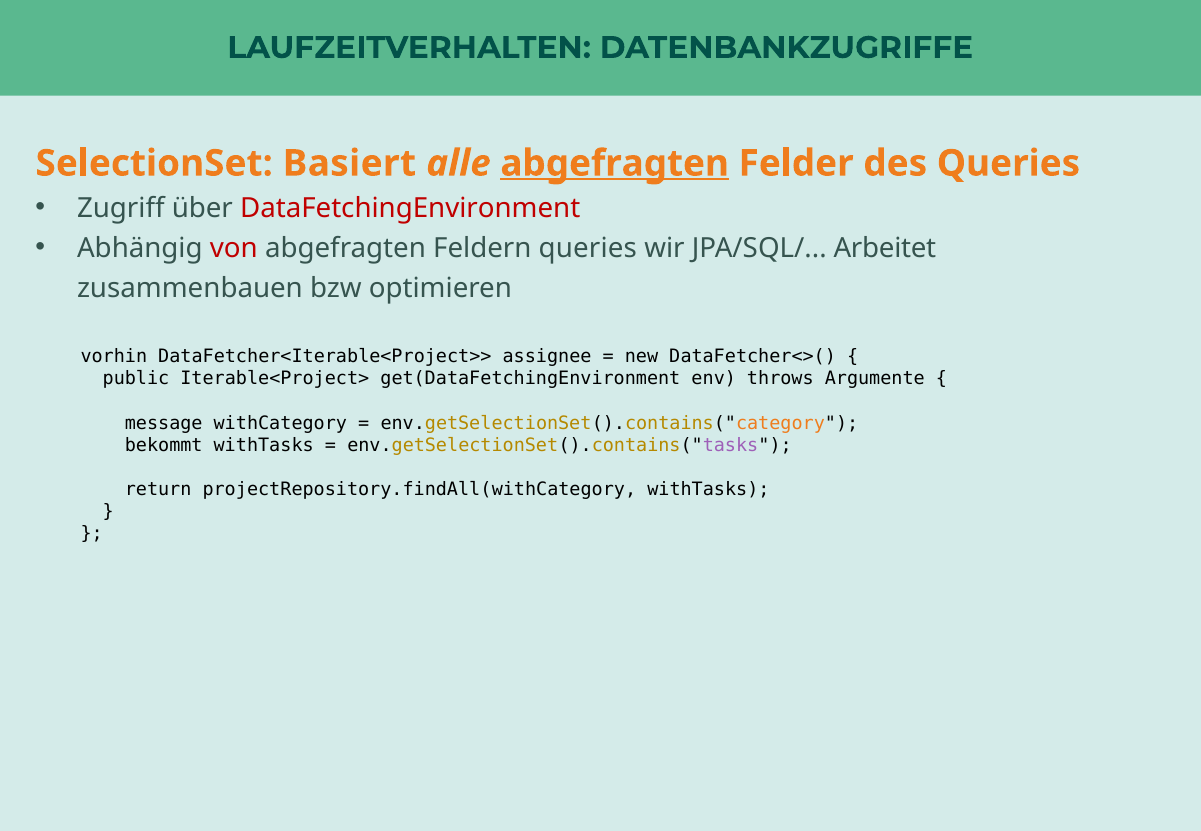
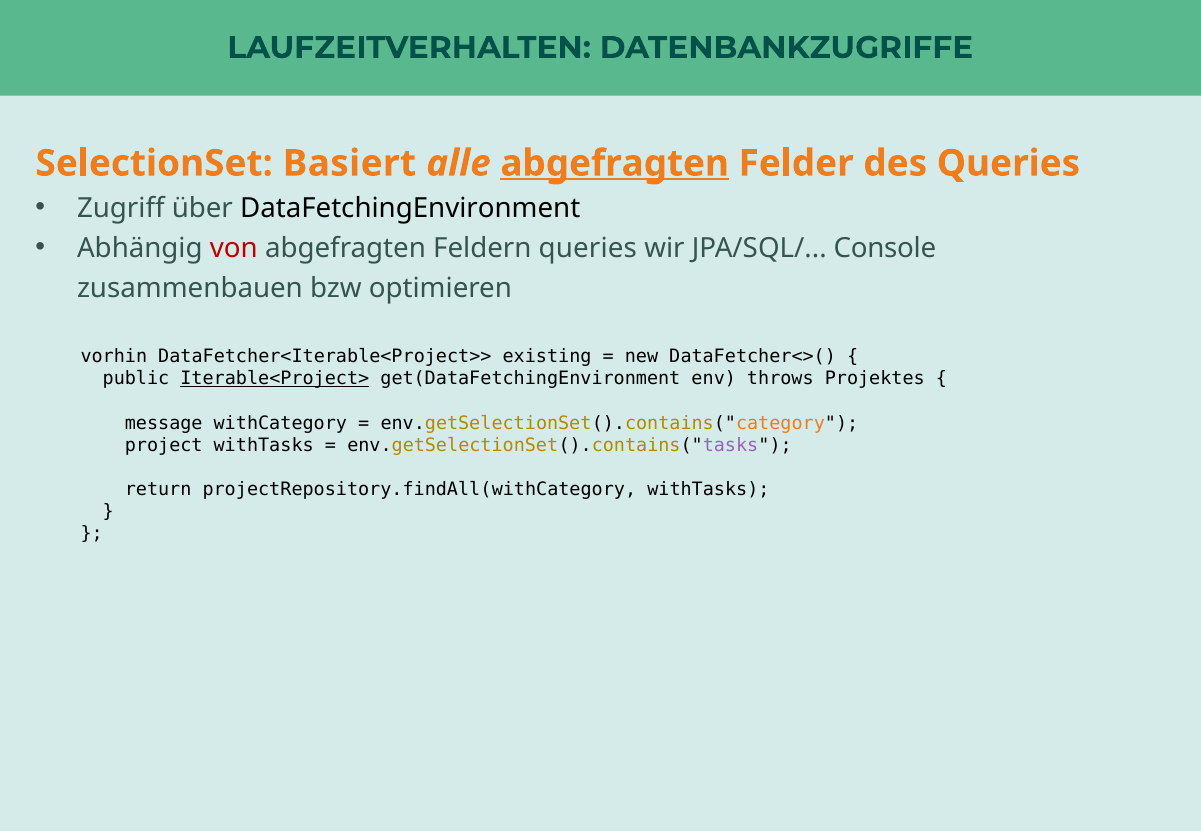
DataFetchingEnvironment colour: red -> black (410, 208)
Arbeitet: Arbeitet -> Console (885, 248)
assignee: assignee -> existing (547, 357)
Iterable<Project> underline: none -> present (275, 379)
Argumente: Argumente -> Projektes (875, 379)
bekommt: bekommt -> project (164, 445)
